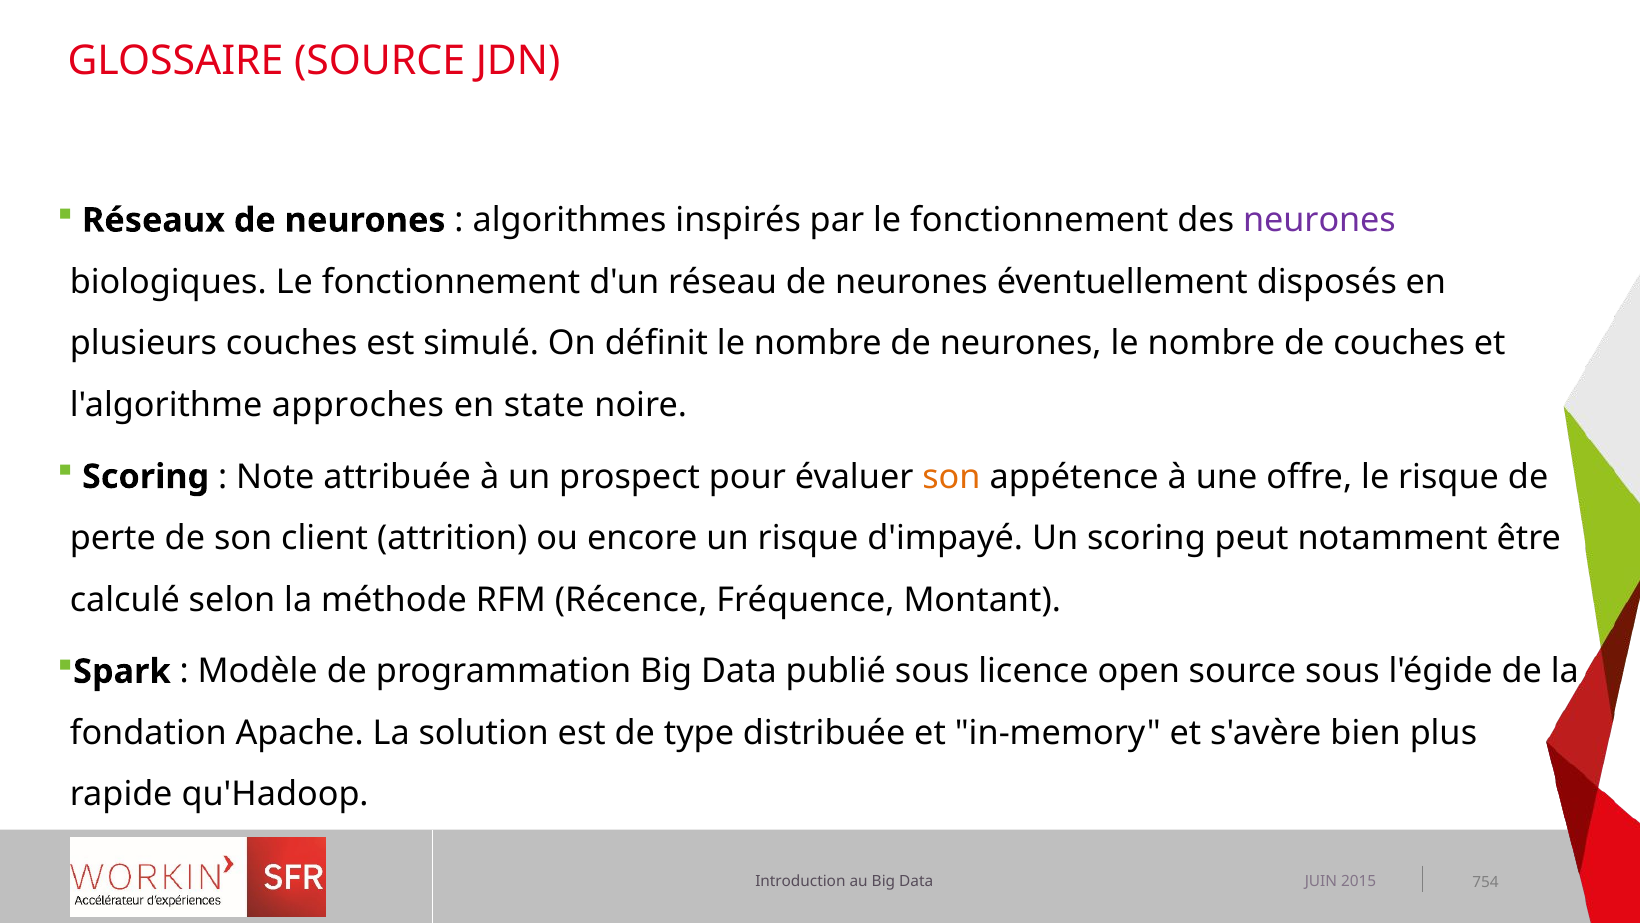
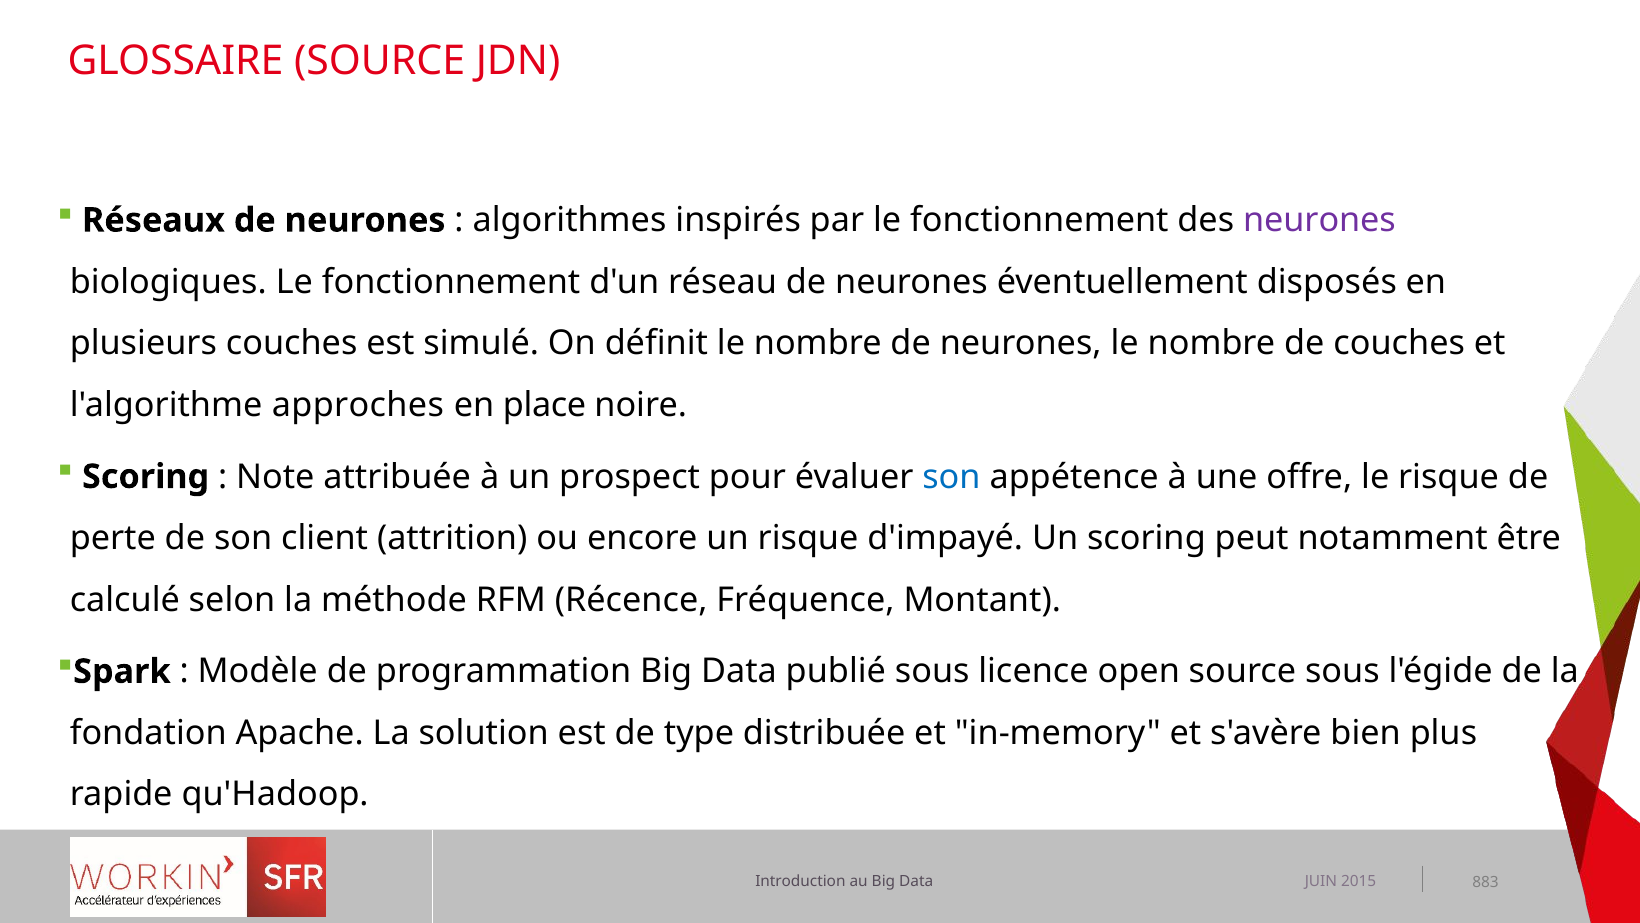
state: state -> place (545, 405)
son colour: orange -> blue (951, 476)
754: 754 -> 883 (1486, 882)
